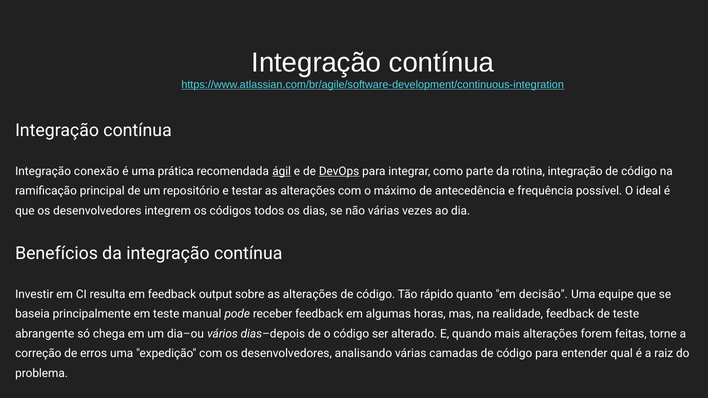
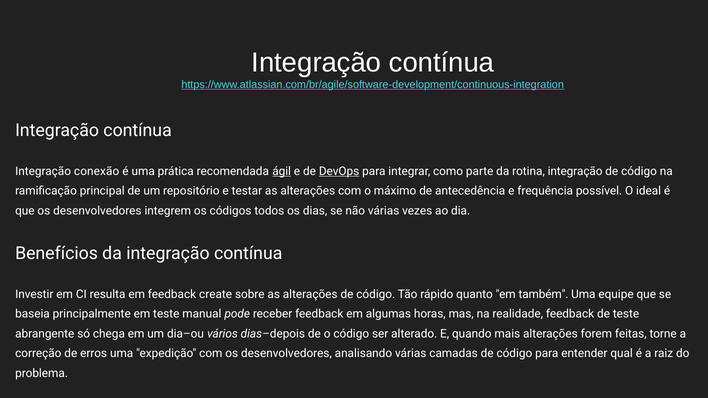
output: output -> create (216, 294)
decisão: decisão -> também (543, 294)
